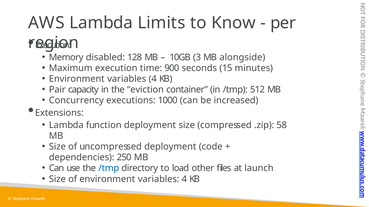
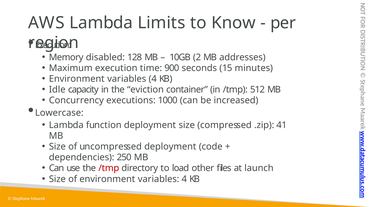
3: 3 -> 2 (197, 58)
alongside: alongside -> addresses (242, 58)
Pair: Pair -> Idle (57, 90)
Extensions: Extensions -> Lowercase (59, 113)
58: 58 -> 41 (282, 126)
/tmp colour: blue -> red (109, 169)
